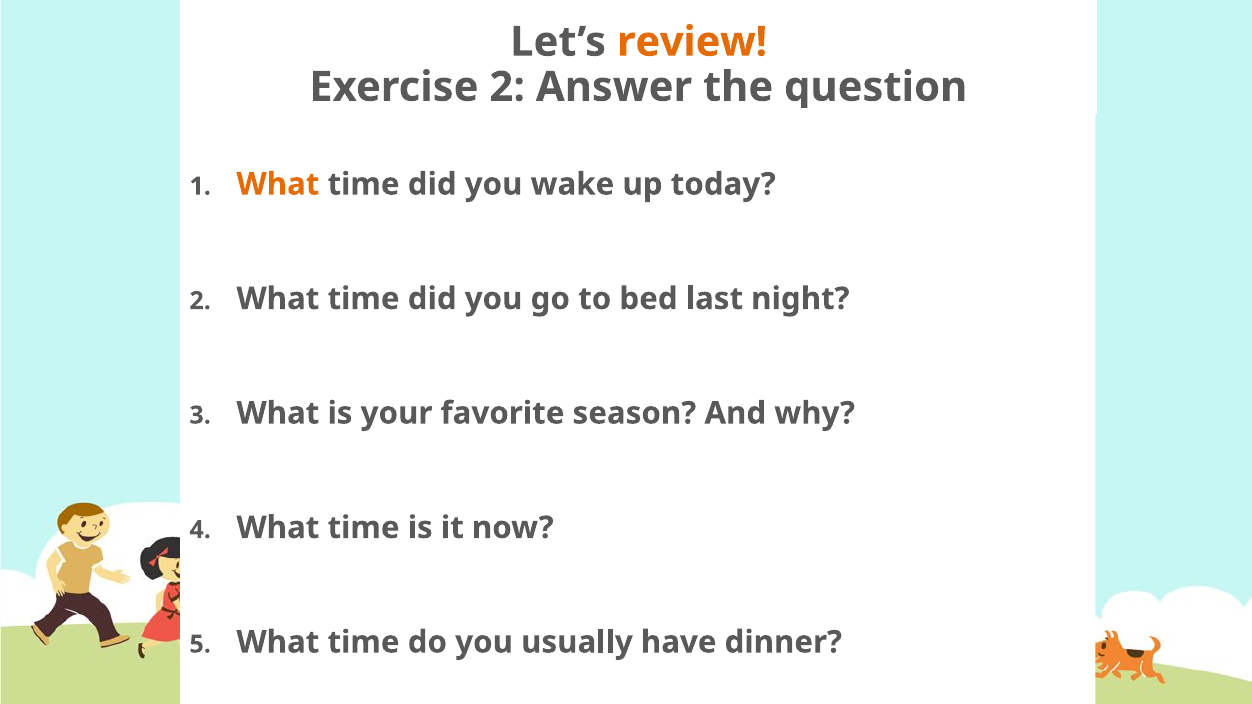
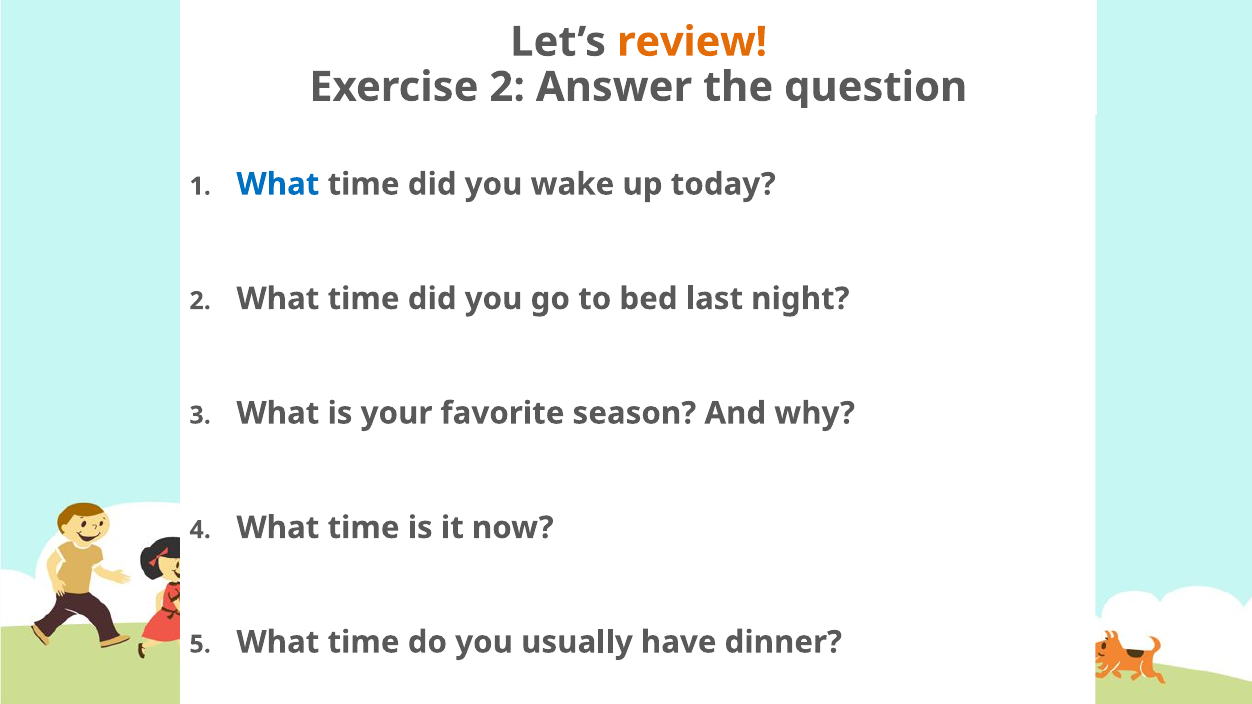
What colour: orange -> blue (278, 184)
